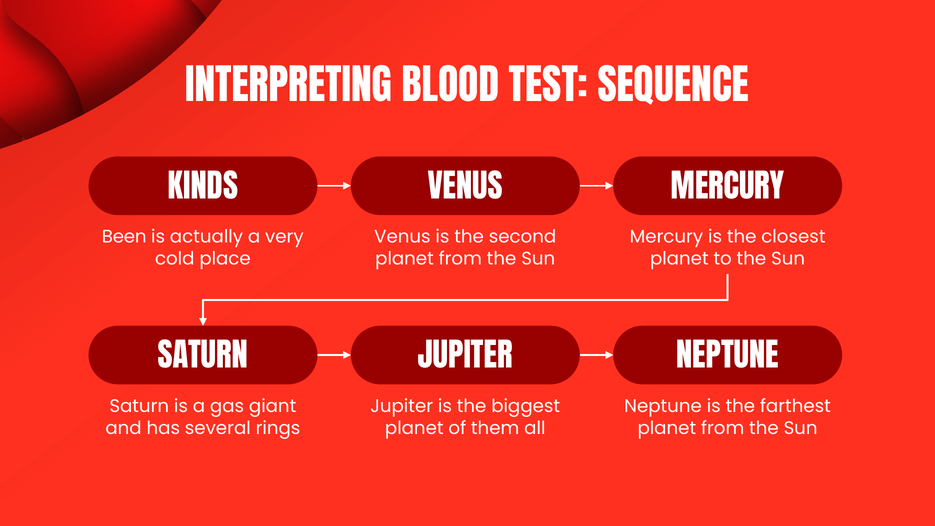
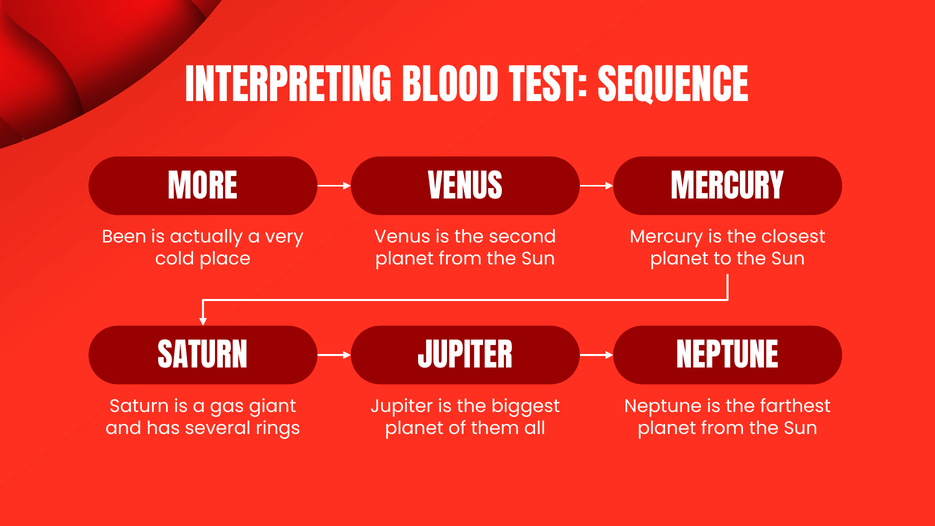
KINDS: KINDS -> MORE (203, 188)
